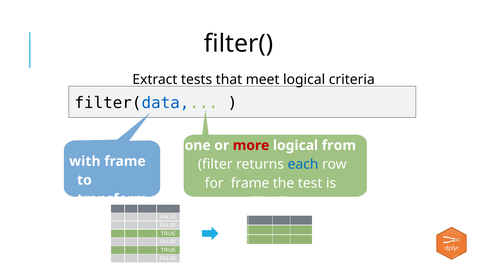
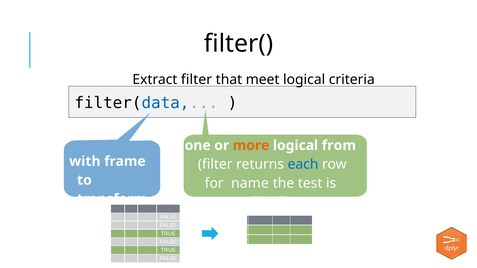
Extract tests: tests -> filter (197, 80)
more colour: red -> orange (251, 146)
for frame: frame -> name (250, 183)
